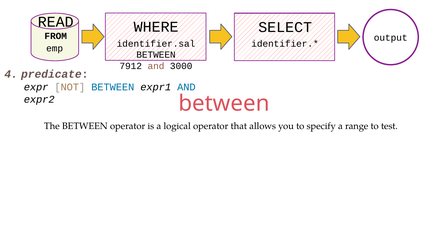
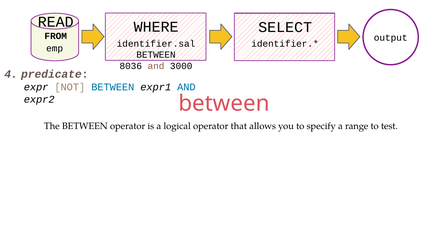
7912: 7912 -> 8036 (131, 66)
